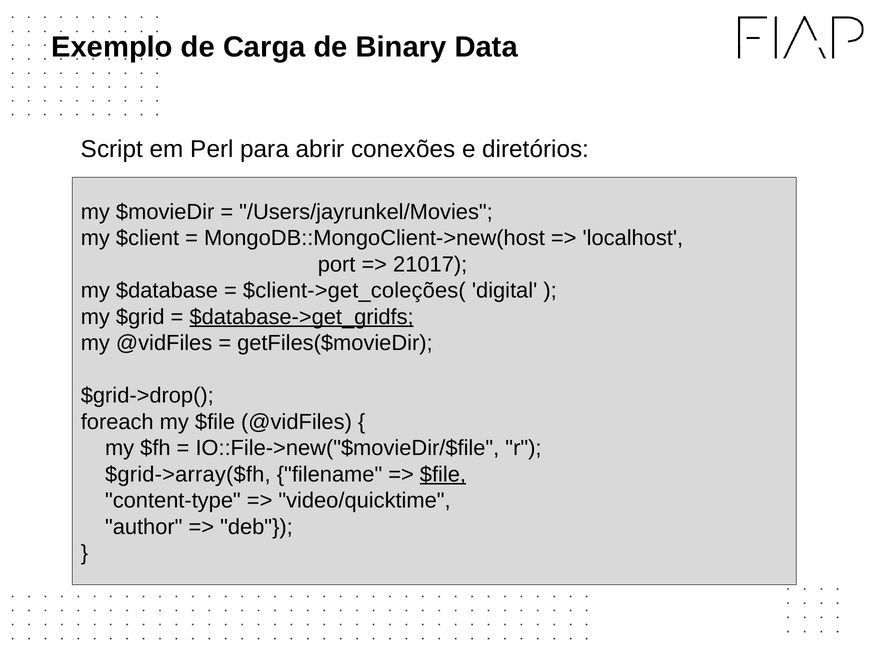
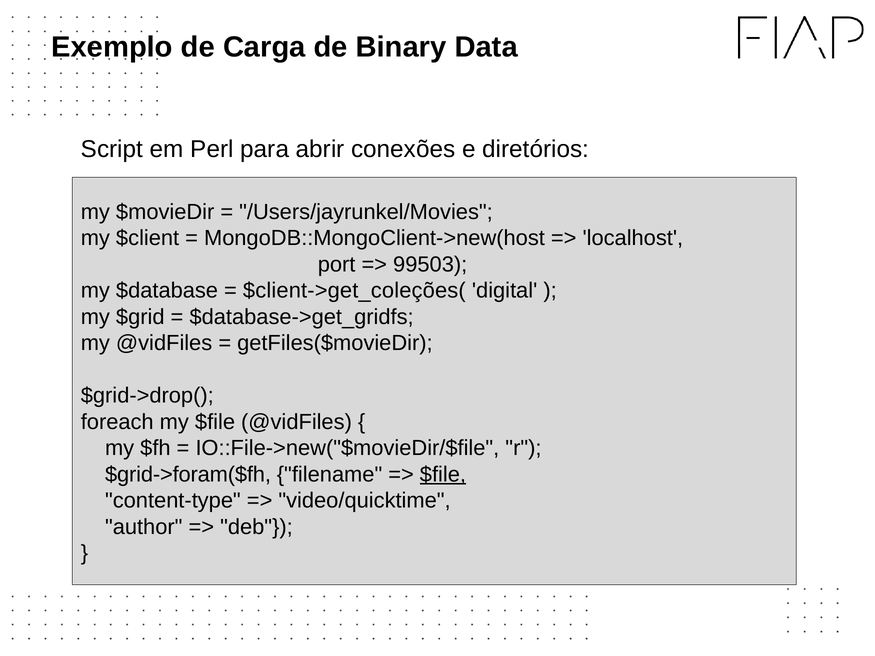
21017: 21017 -> 99503 (430, 265)
$database->get_gridfs underline: present -> none (302, 317)
$grid->array($fh: $grid->array($fh -> $grid->foram($fh (188, 475)
